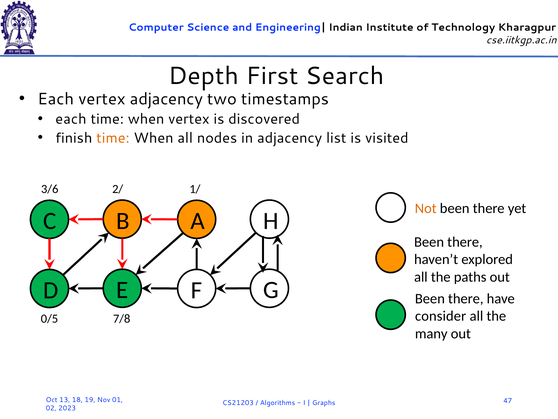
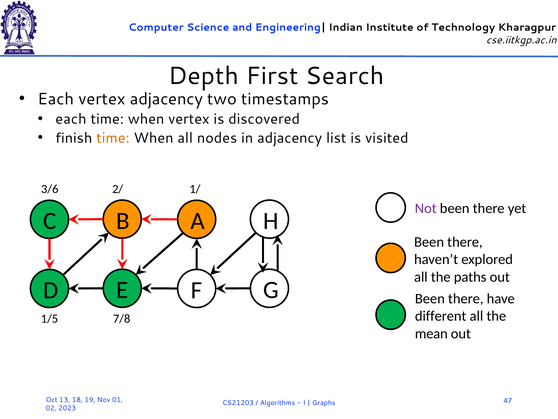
Not colour: orange -> purple (426, 208)
consider: consider -> different (441, 316)
0/5: 0/5 -> 1/5 (49, 318)
many: many -> mean (431, 333)
